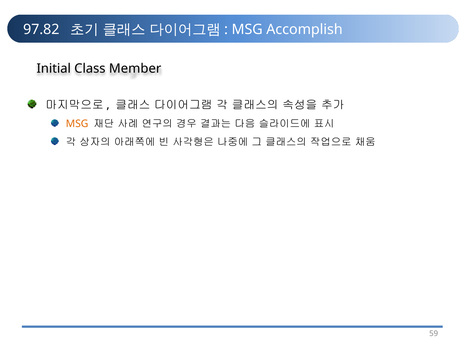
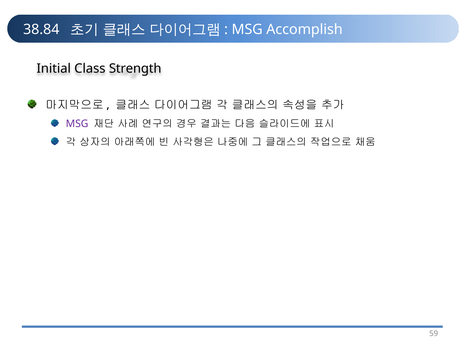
97.82: 97.82 -> 38.84 (41, 29)
Member: Member -> Strength (135, 68)
MSG colour: orange -> purple (77, 124)
